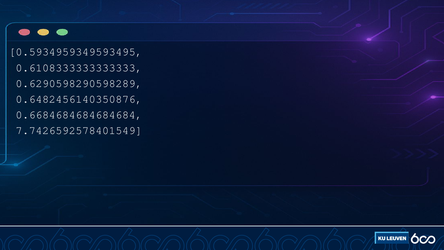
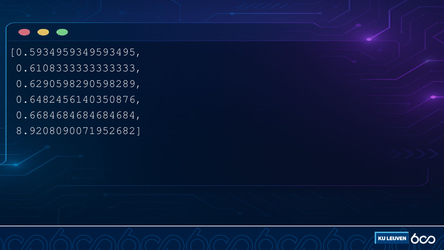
7.7426592578401549: 7.7426592578401549 -> 8.9208090071952682 (79, 131)
